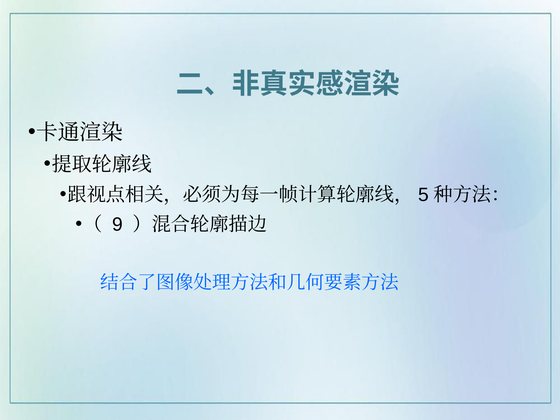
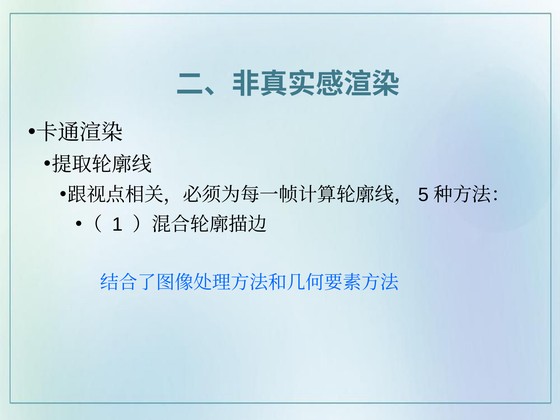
9: 9 -> 1 (117, 225)
